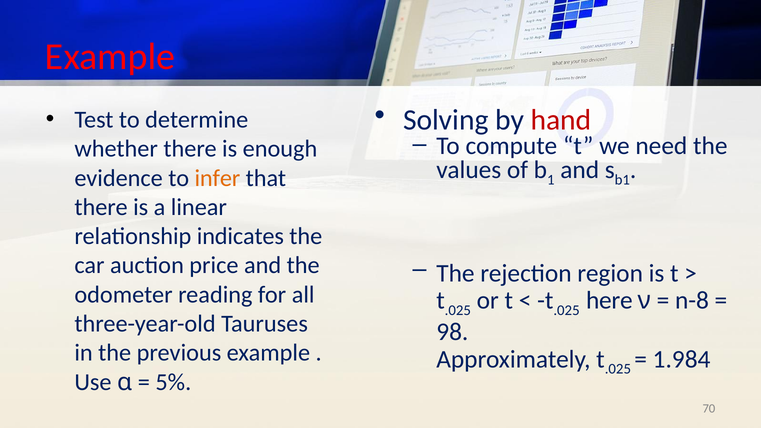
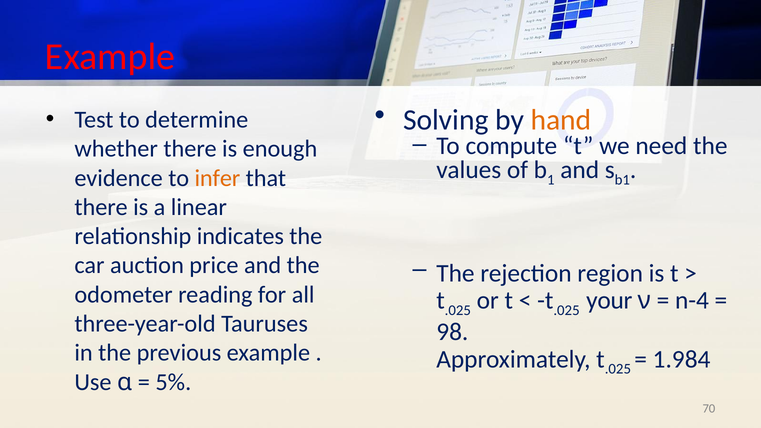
hand colour: red -> orange (561, 120)
here: here -> your (609, 301)
n-8: n-8 -> n-4 (692, 301)
